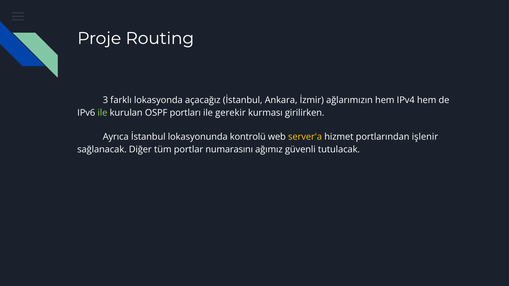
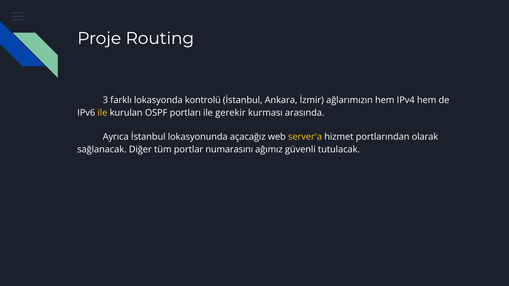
açacağız: açacağız -> kontrolü (203, 100)
ile colour: light green -> yellow (102, 113)
girilirken: girilirken -> arasında (305, 113)
kontrolü: kontrolü -> açacağız (248, 137)
işlenir: işlenir -> olarak (425, 137)
